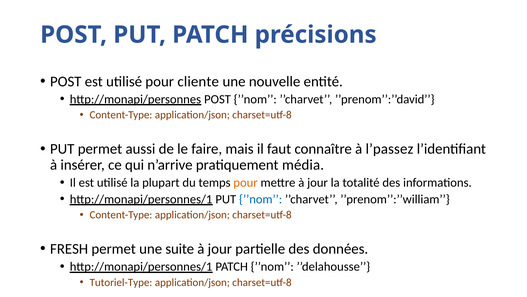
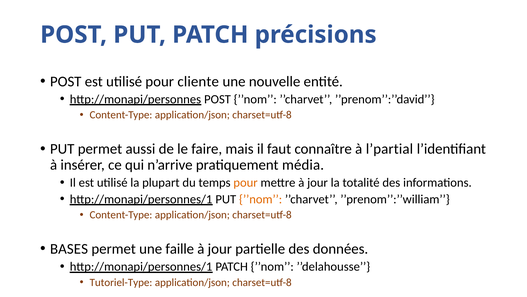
l’passez: l’passez -> l’partial (389, 149)
’’nom colour: blue -> orange (261, 199)
FRESH: FRESH -> BASES (69, 248)
suite: suite -> faille (180, 248)
